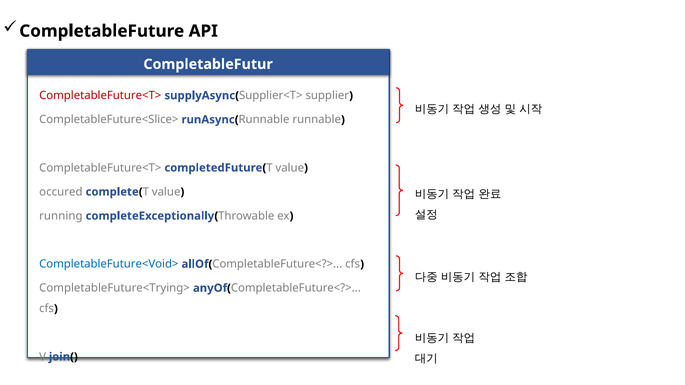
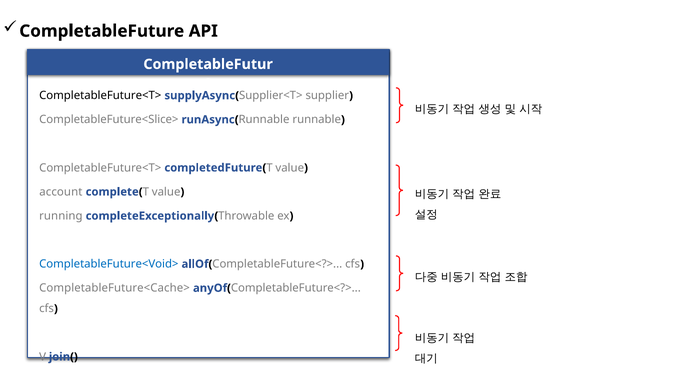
CompletableFuture<T> colour: red -> black (100, 96)
occured: occured -> account (61, 192)
CompletableFuture<Trying>: CompletableFuture<Trying> -> CompletableFuture<Cache> (114, 288)
